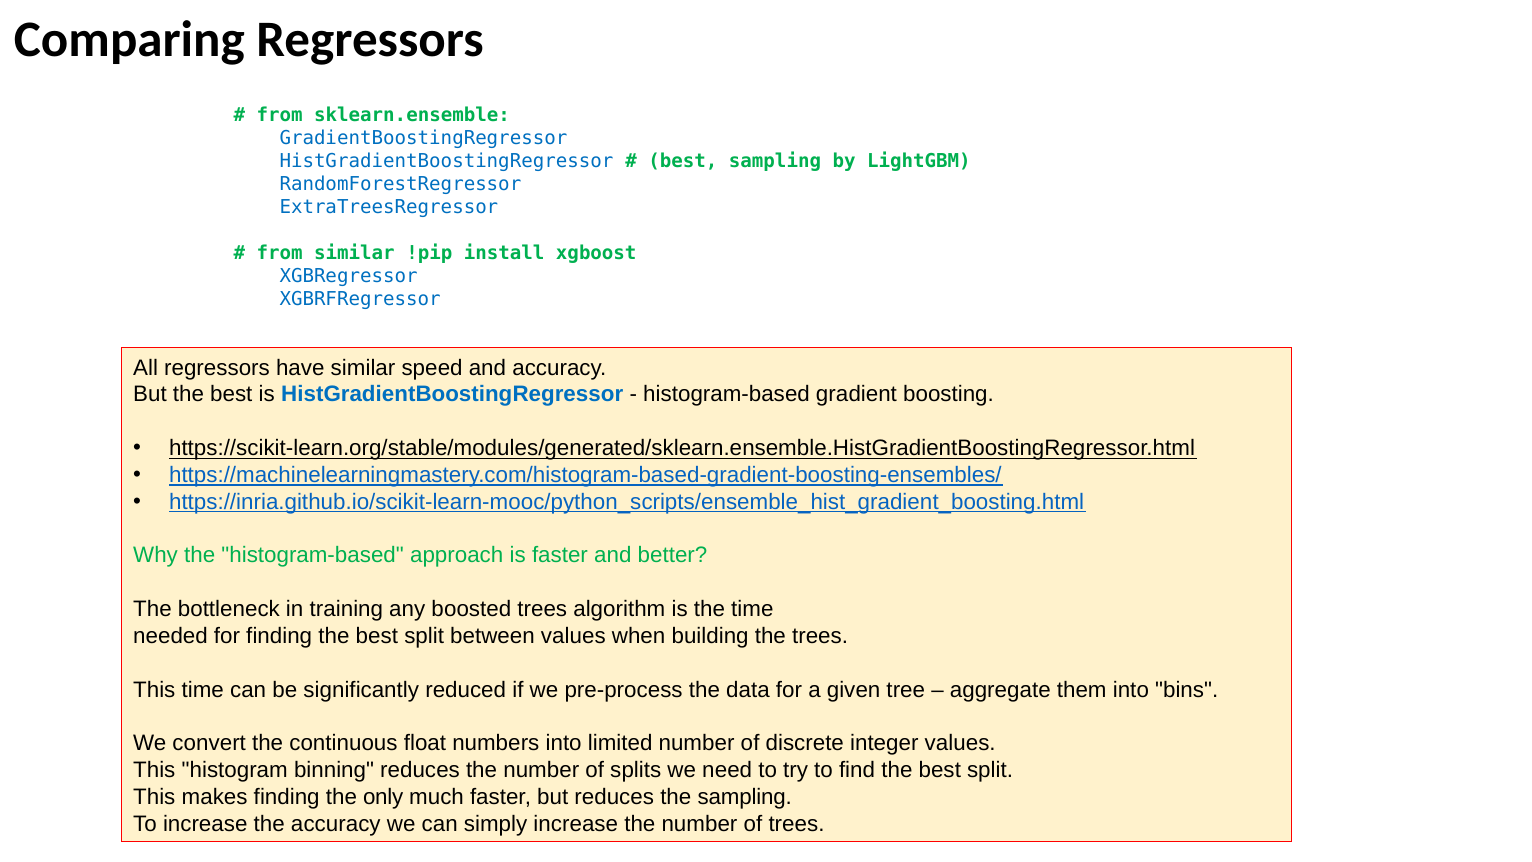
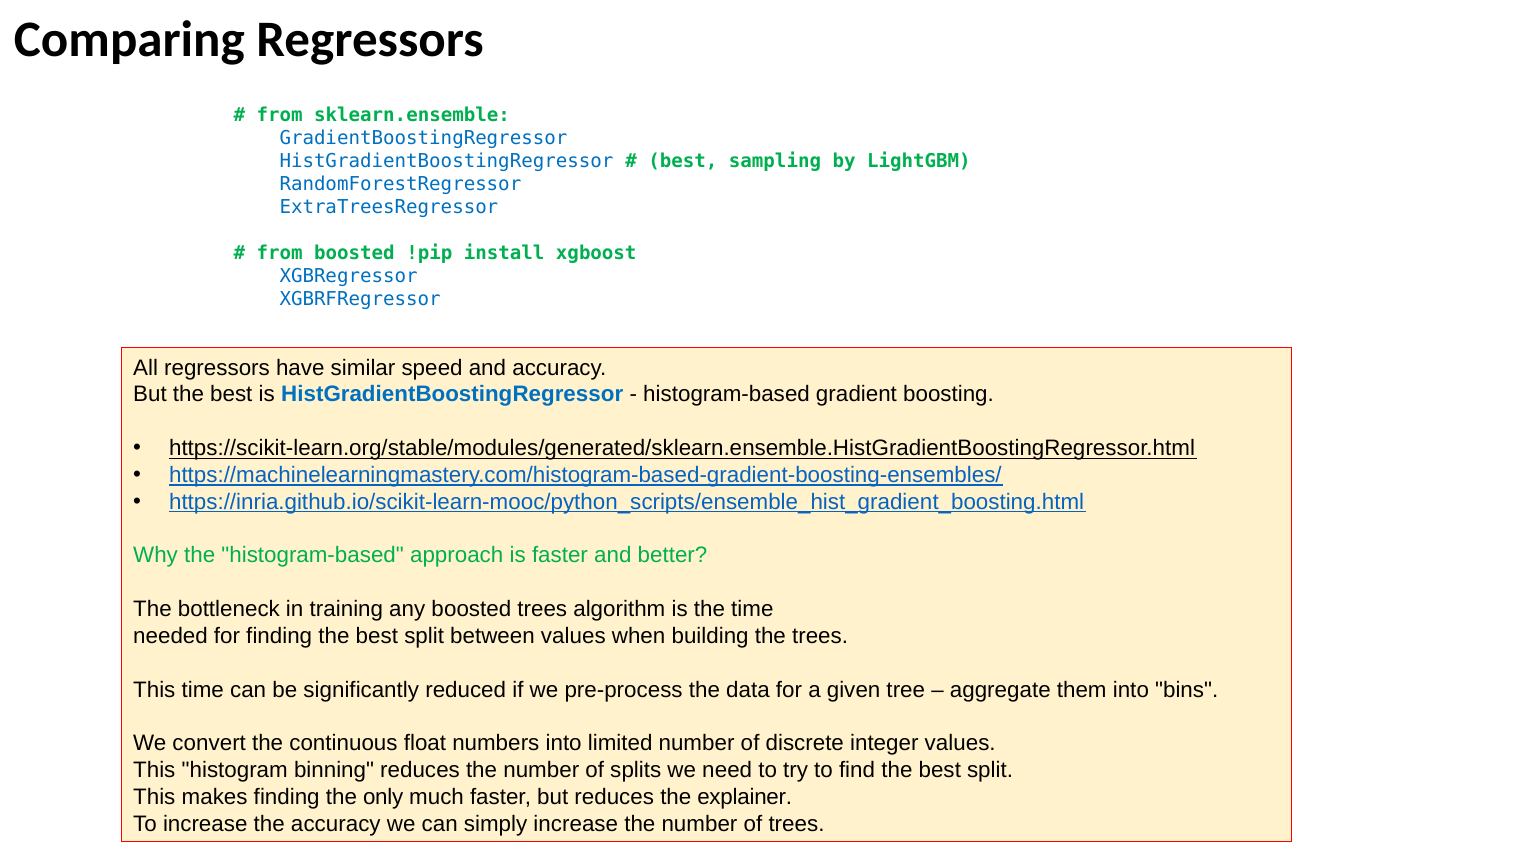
from similar: similar -> boosted (354, 253)
the sampling: sampling -> explainer (745, 797)
